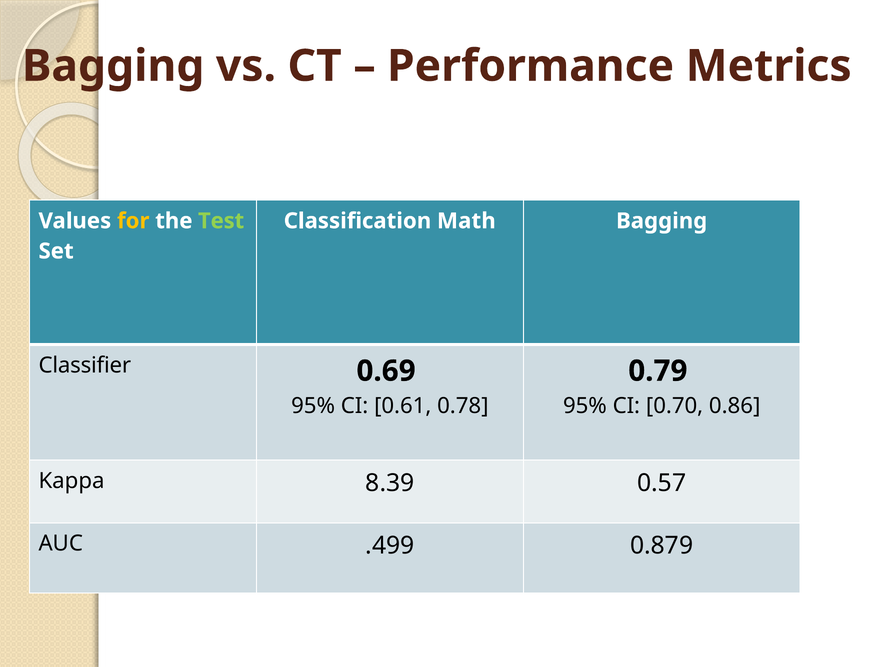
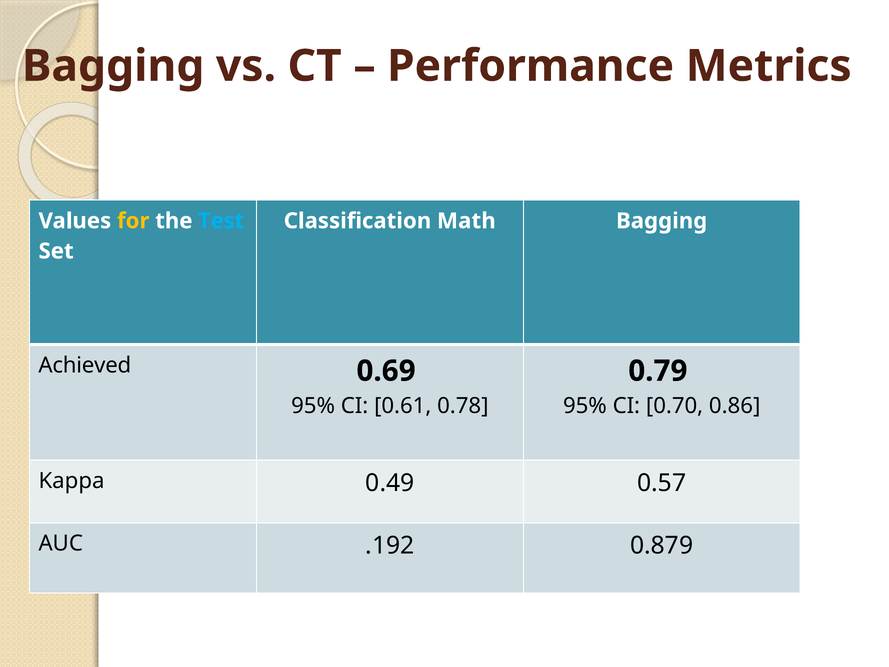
Test colour: light green -> light blue (221, 221)
Classifier: Classifier -> Achieved (85, 365)
8.39: 8.39 -> 0.49 (390, 483)
.499: .499 -> .192 (390, 545)
